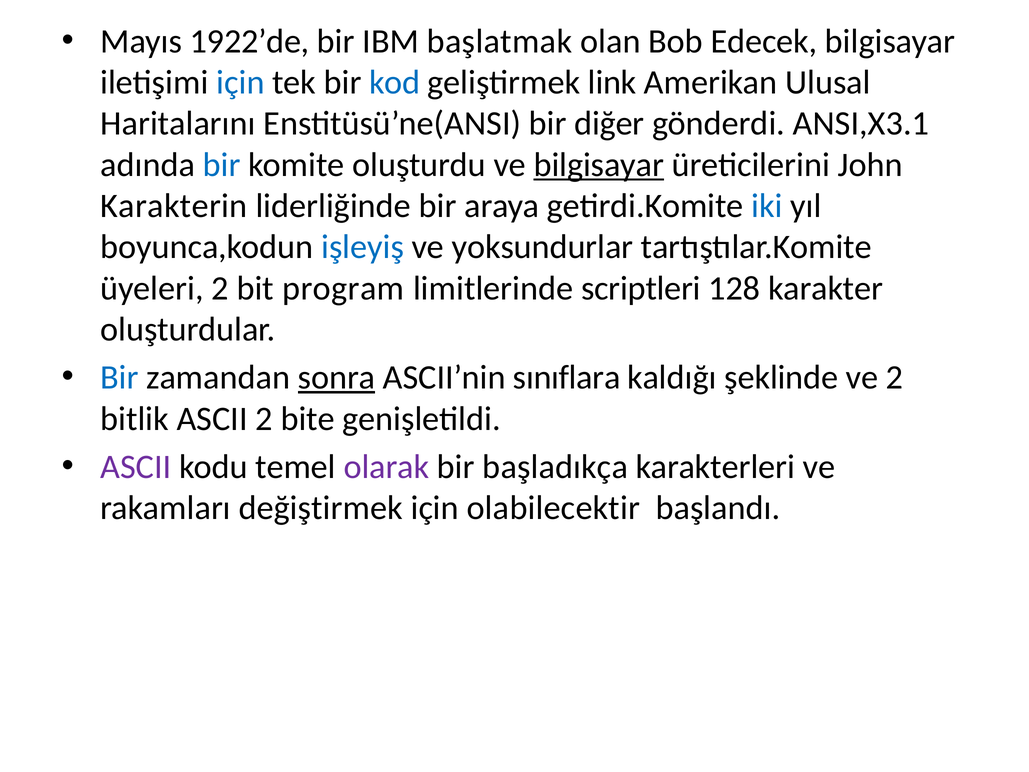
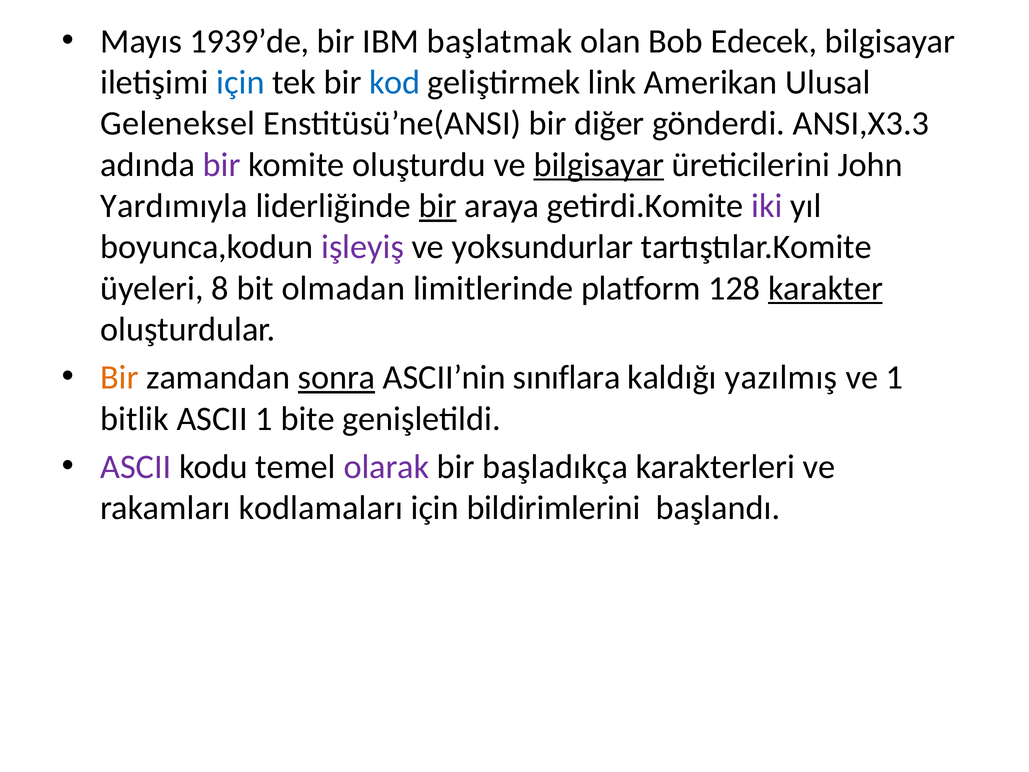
1922’de: 1922’de -> 1939’de (250, 41)
Haritalarını: Haritalarını -> Geleneksel (178, 124)
ANSI,X3.1: ANSI,X3.1 -> ANSI,X3.3 (861, 124)
bir colour: blue -> purple (222, 165)
Karakterin: Karakterin -> Yardımıyla (174, 206)
bir underline: none -> present (438, 206)
iki colour: blue -> purple (767, 206)
işleyiş colour: blue -> purple (363, 247)
üyeleri 2: 2 -> 8 (220, 288)
program: program -> olmadan (343, 288)
scriptleri: scriptleri -> platform (641, 288)
karakter underline: none -> present (826, 288)
Bir colour: blue -> orange (120, 377)
şeklinde: şeklinde -> yazılmış (781, 377)
ve 2: 2 -> 1 (895, 377)
ASCII 2: 2 -> 1 (264, 419)
değiştirmek: değiştirmek -> kodlamaları (321, 508)
olabilecektir: olabilecektir -> bildirimlerini (554, 508)
